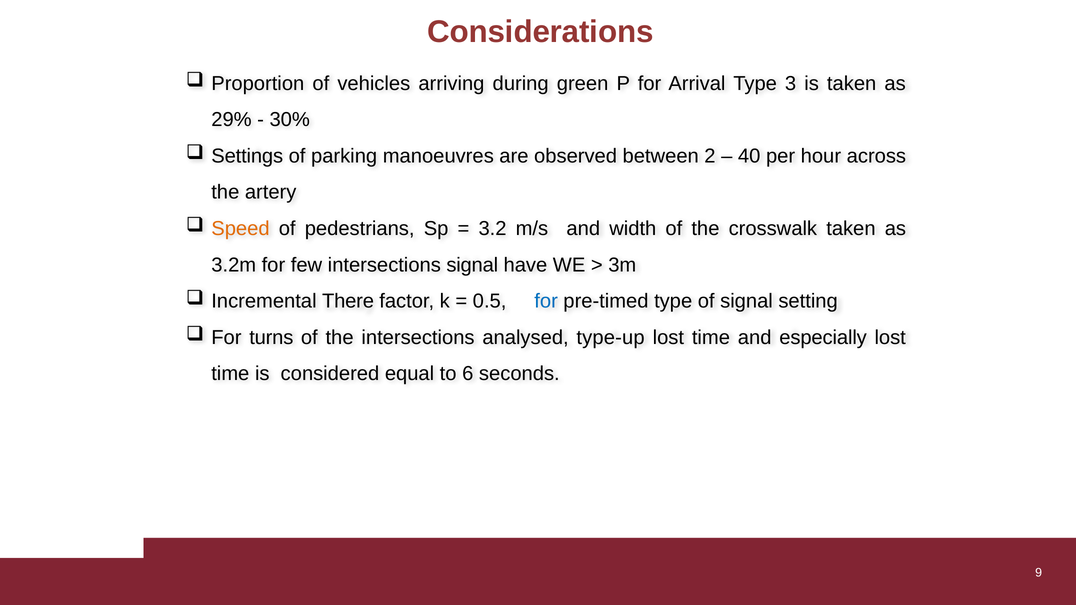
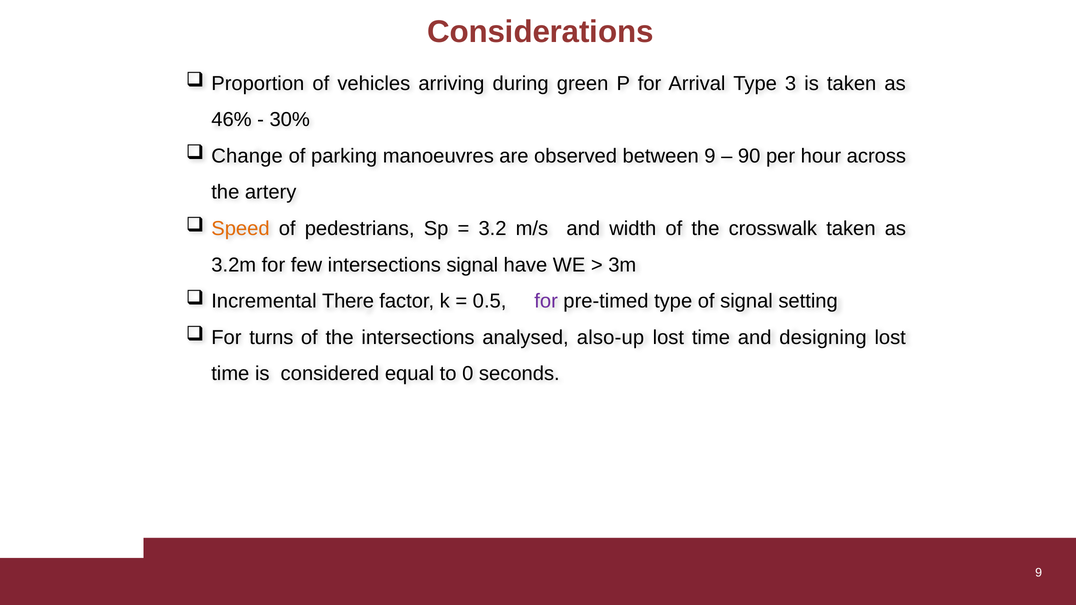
29%: 29% -> 46% (231, 120)
Settings: Settings -> Change (247, 156)
between 2: 2 -> 9 (710, 156)
40: 40 -> 90 (749, 156)
for colour: blue -> purple (546, 301)
type-up: type-up -> also-up (611, 338)
especially: especially -> designing (823, 338)
6: 6 -> 0 (468, 374)
